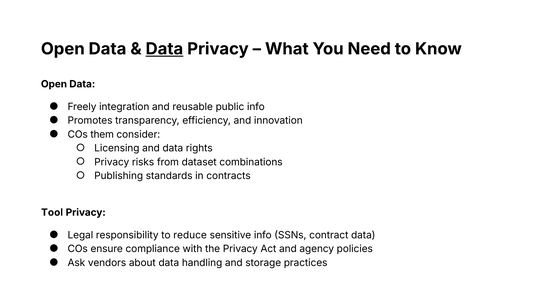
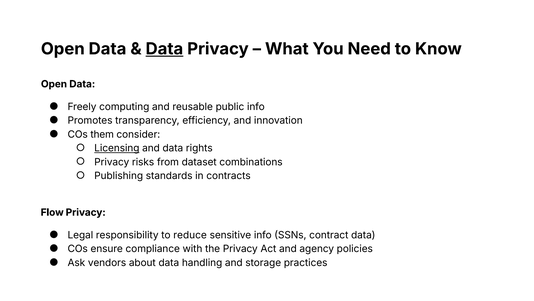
integration: integration -> computing (124, 107)
Licensing underline: none -> present (117, 148)
Tool: Tool -> Flow (52, 212)
